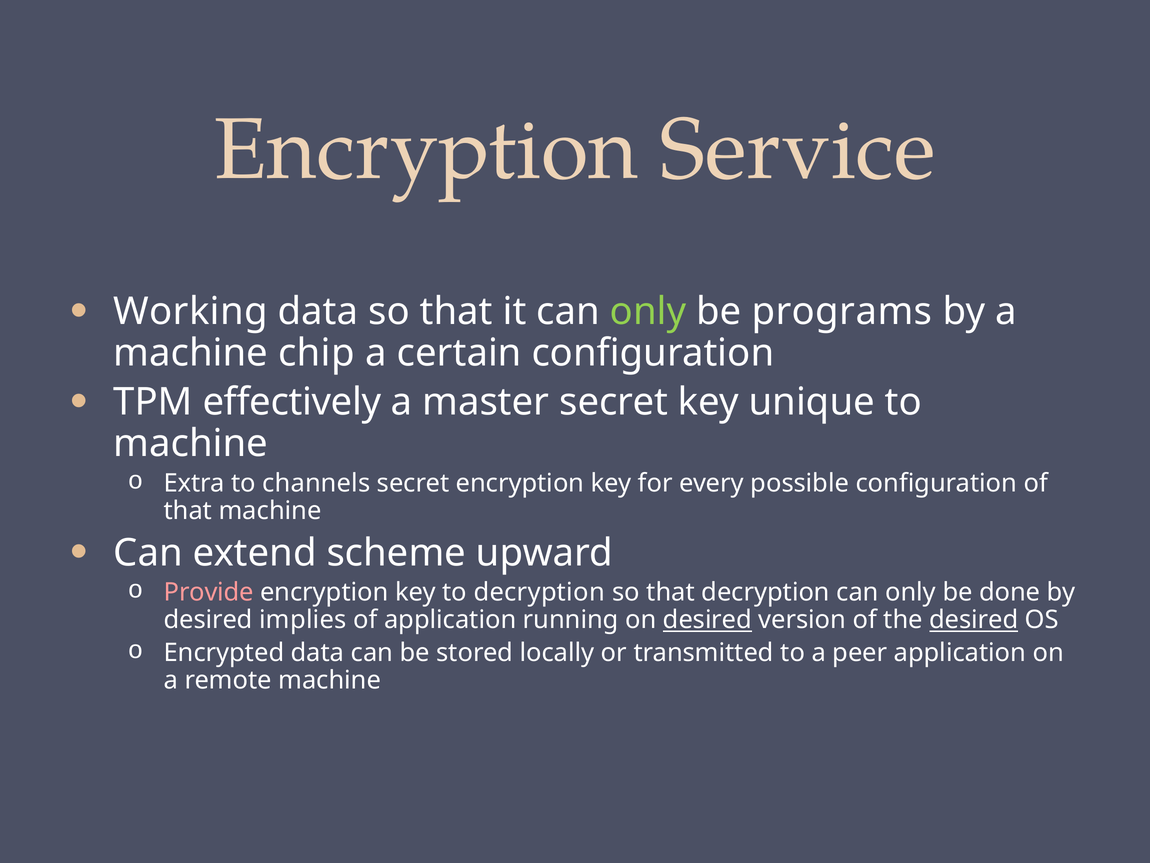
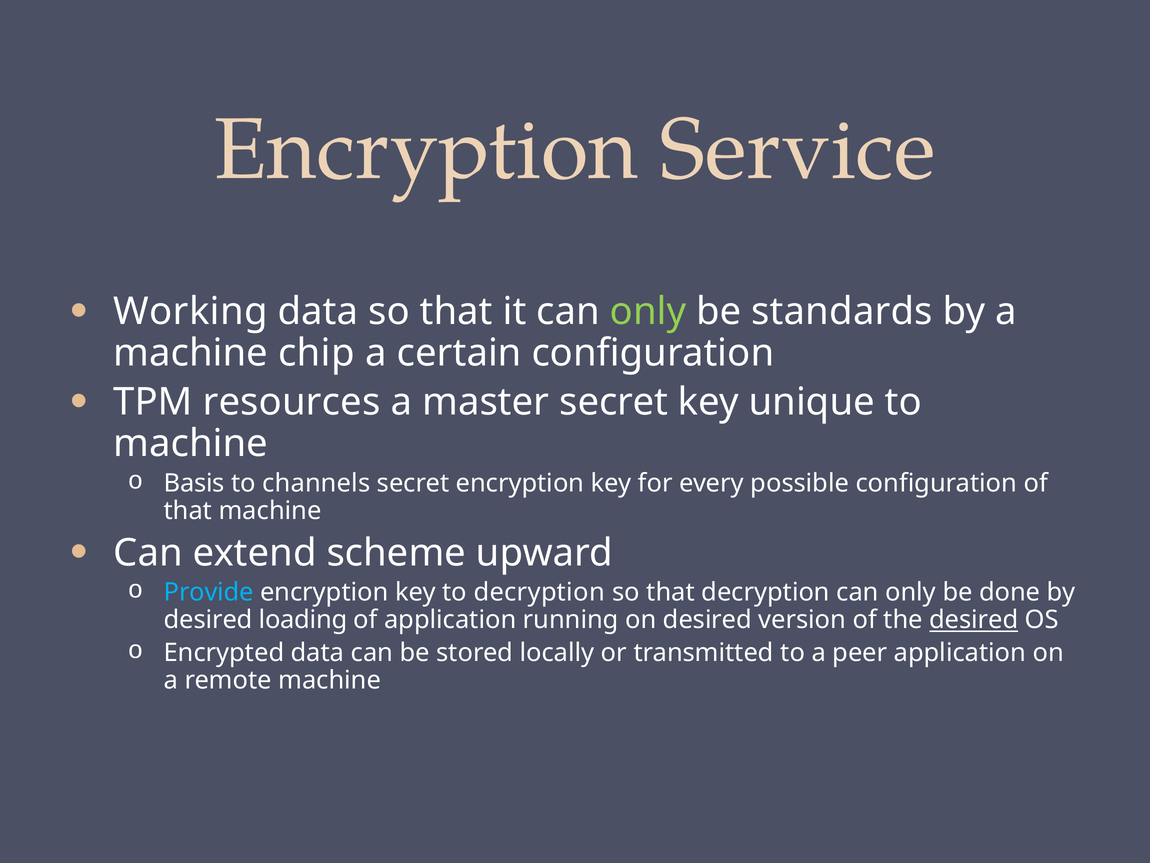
programs: programs -> standards (842, 312)
effectively: effectively -> resources (292, 402)
Extra: Extra -> Basis (194, 483)
Provide colour: pink -> light blue (209, 592)
implies: implies -> loading (303, 620)
desired underline: present -> none (707, 620)
